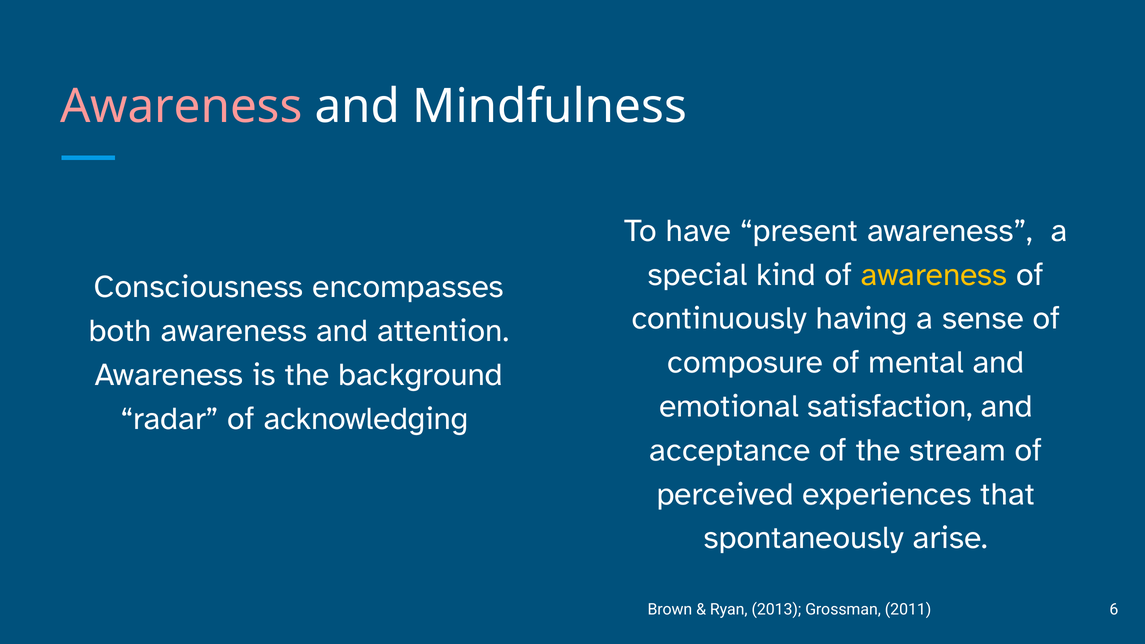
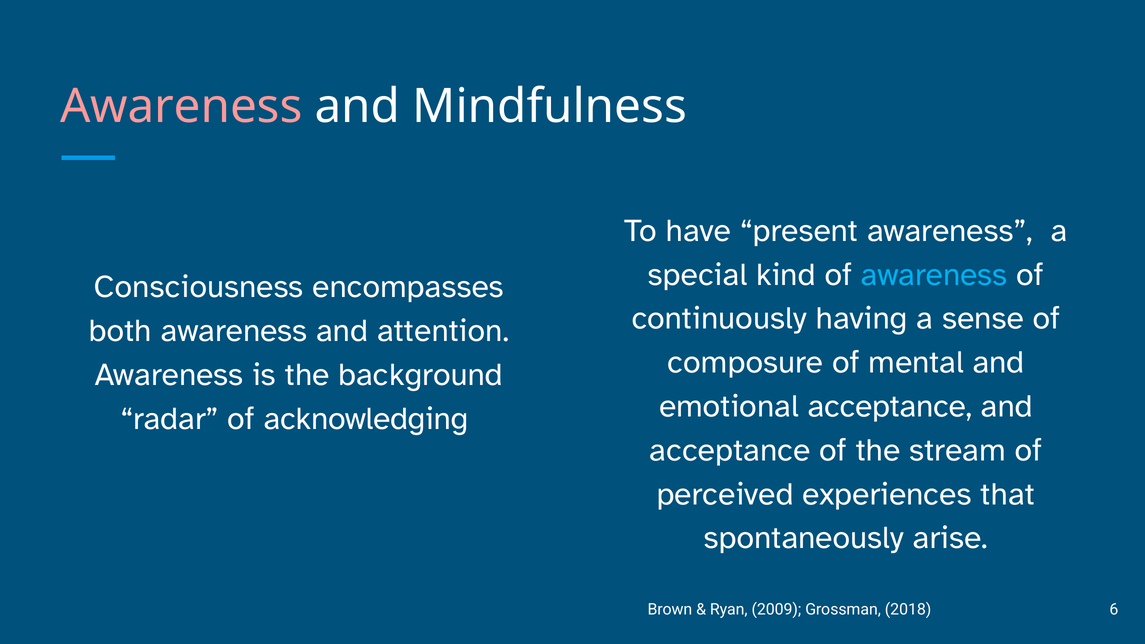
awareness colour: yellow -> light blue (934, 275)
emotional satisfaction: satisfaction -> acceptance (890, 406)
2013: 2013 -> 2009 (776, 610)
2011: 2011 -> 2018 (908, 610)
